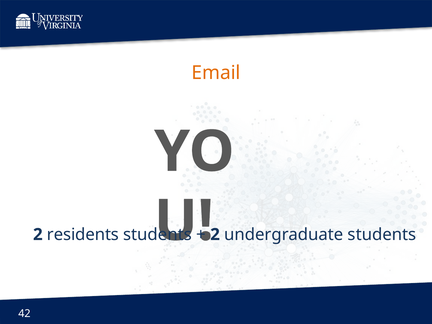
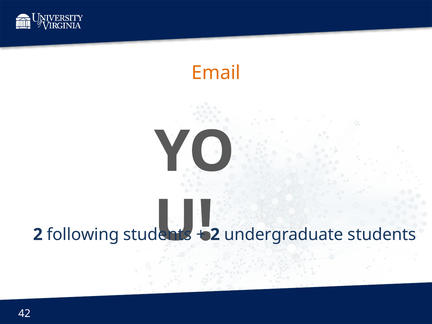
residents: residents -> following (83, 235)
